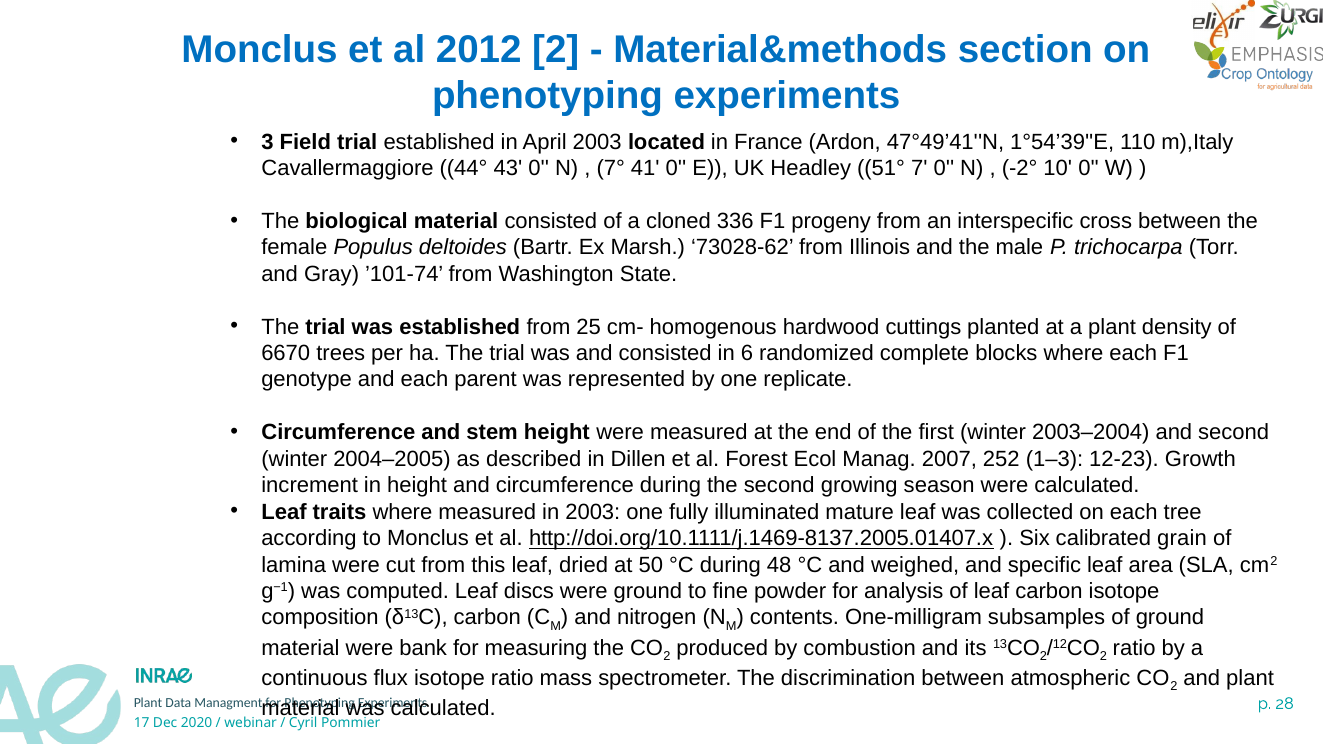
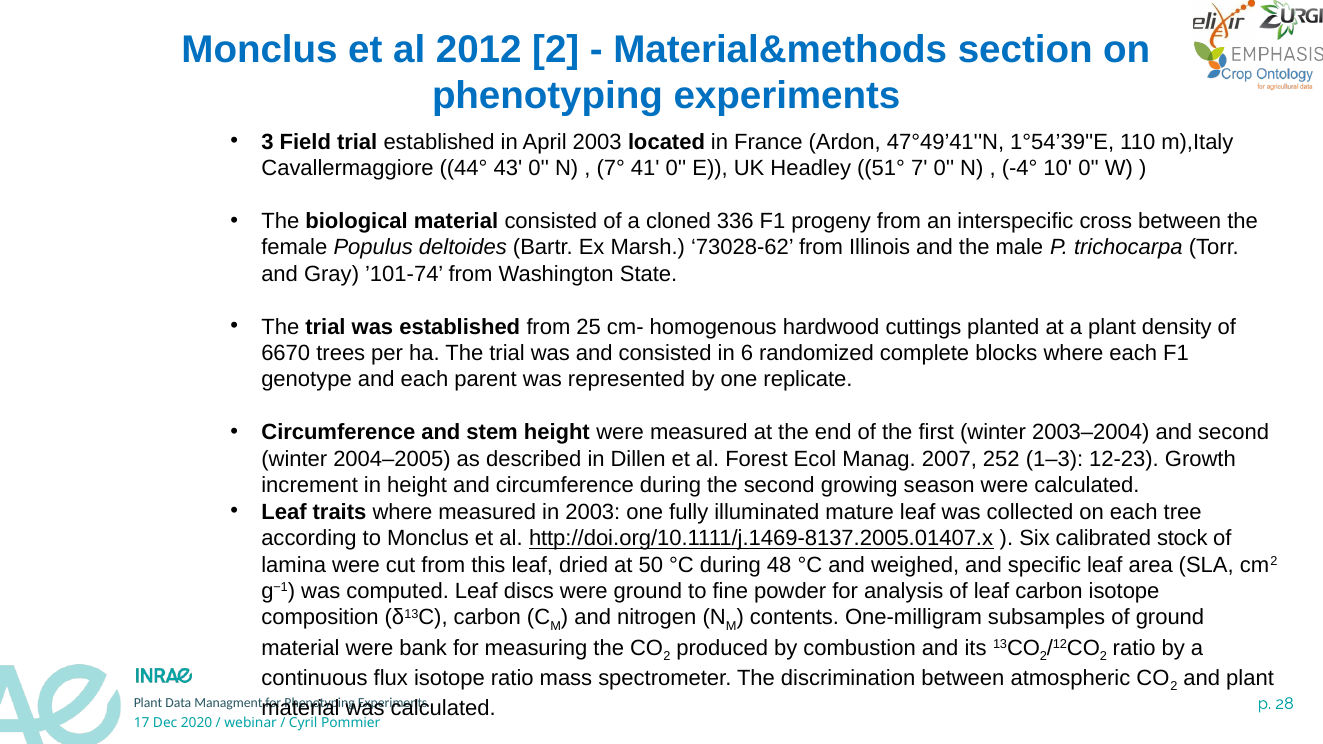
-2°: -2° -> -4° (1020, 168)
grain: grain -> stock (1182, 539)
